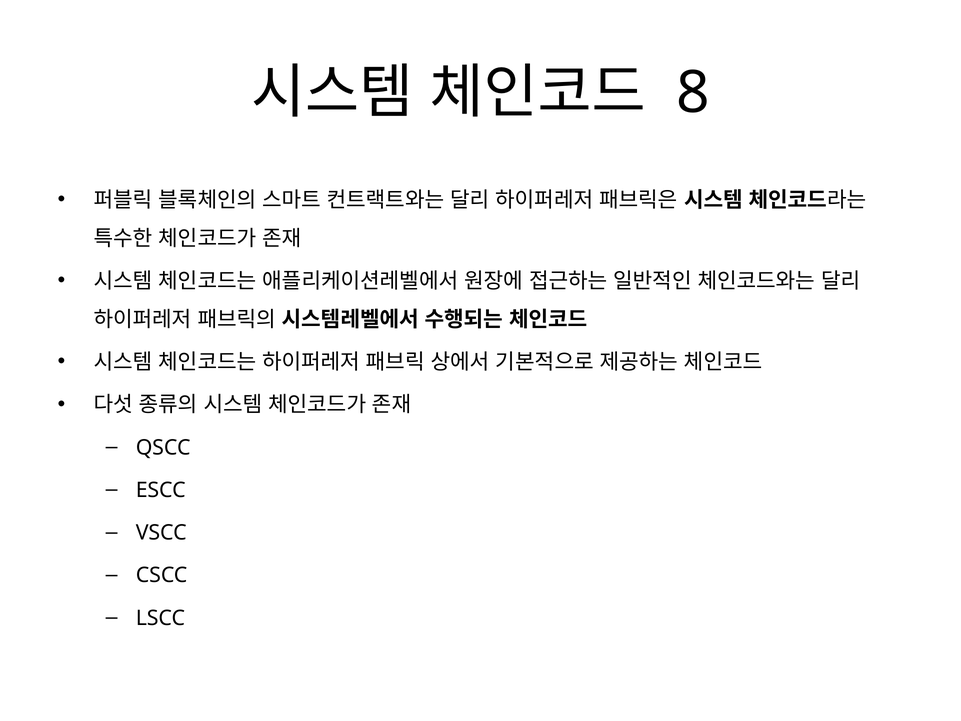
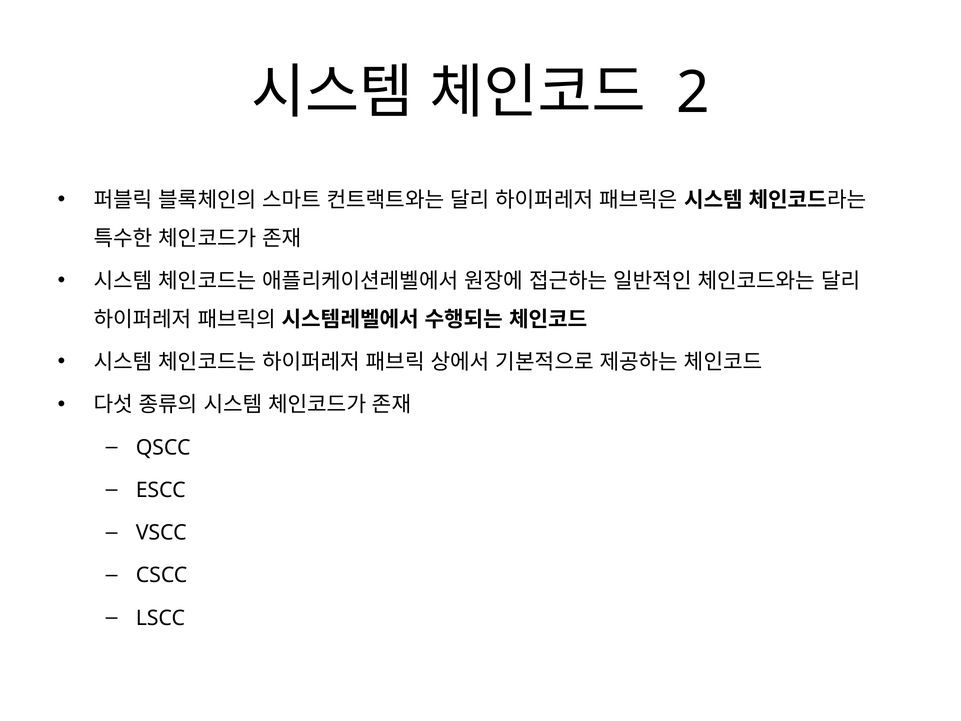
8: 8 -> 2 (693, 93)
